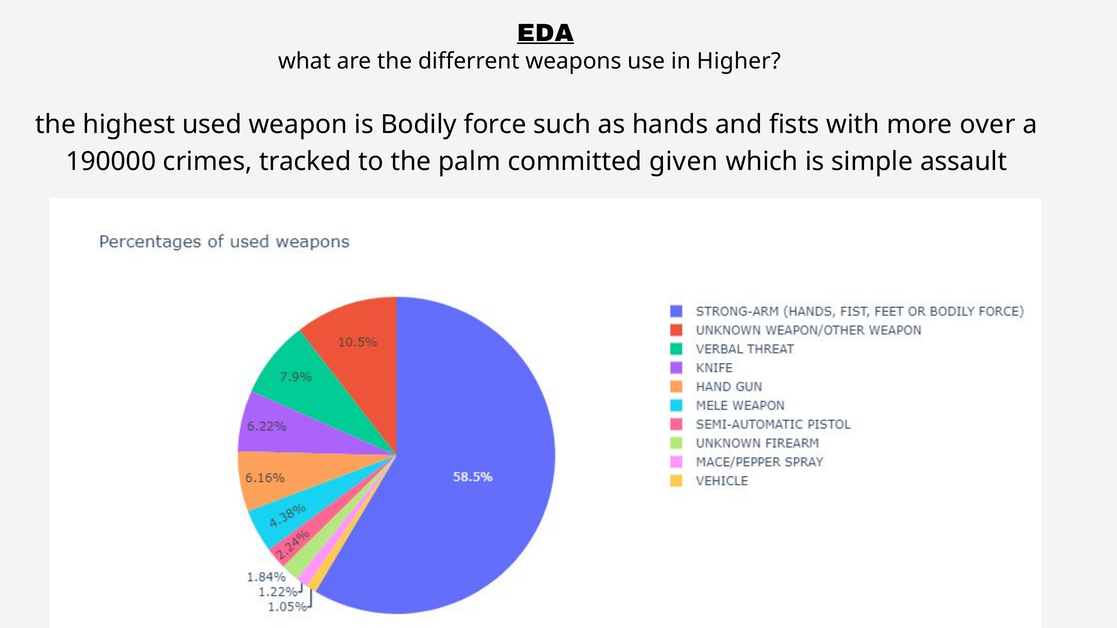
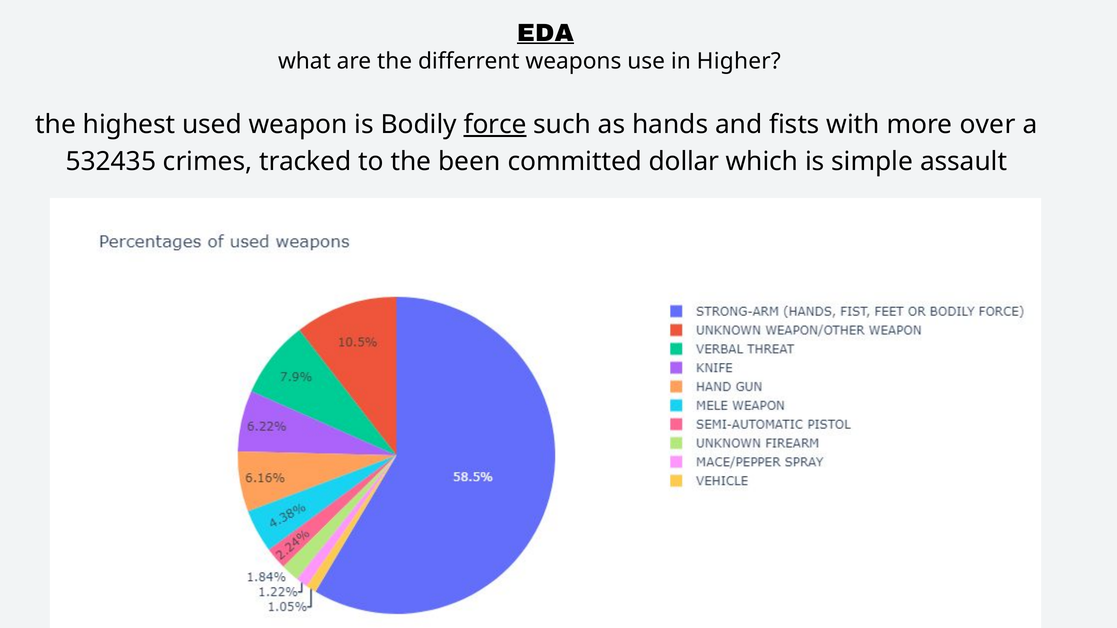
force underline: none -> present (495, 125)
190000: 190000 -> 532435 (111, 162)
palm: palm -> been (469, 162)
given: given -> dollar (684, 162)
